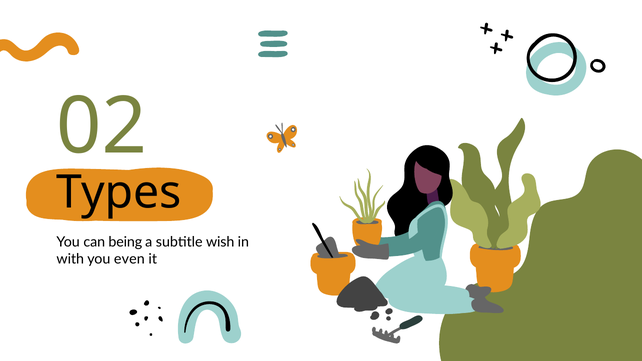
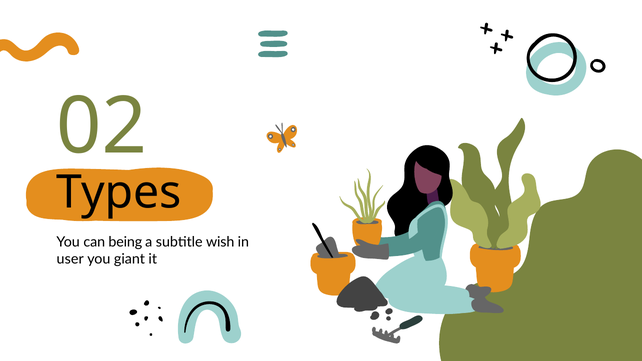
with: with -> user (70, 259)
even: even -> giant (129, 259)
